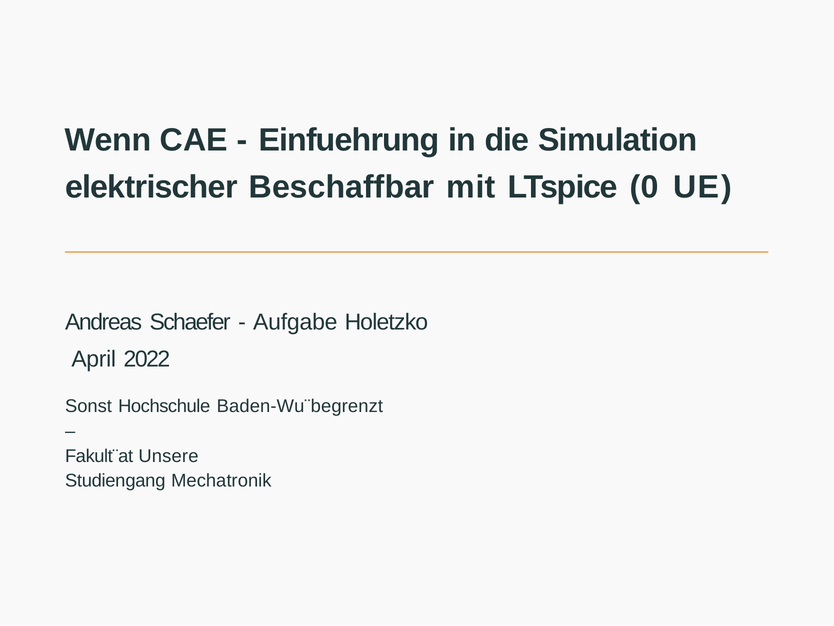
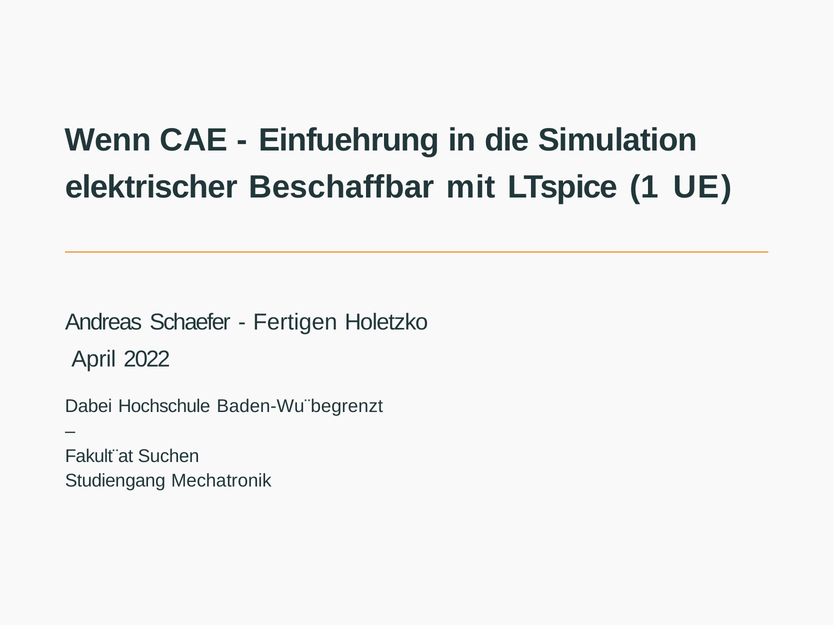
0: 0 -> 1 (644, 187)
Aufgabe: Aufgabe -> Fertigen (295, 322)
Sonst: Sonst -> Dabei (89, 406)
Unsere: Unsere -> Suchen (169, 456)
